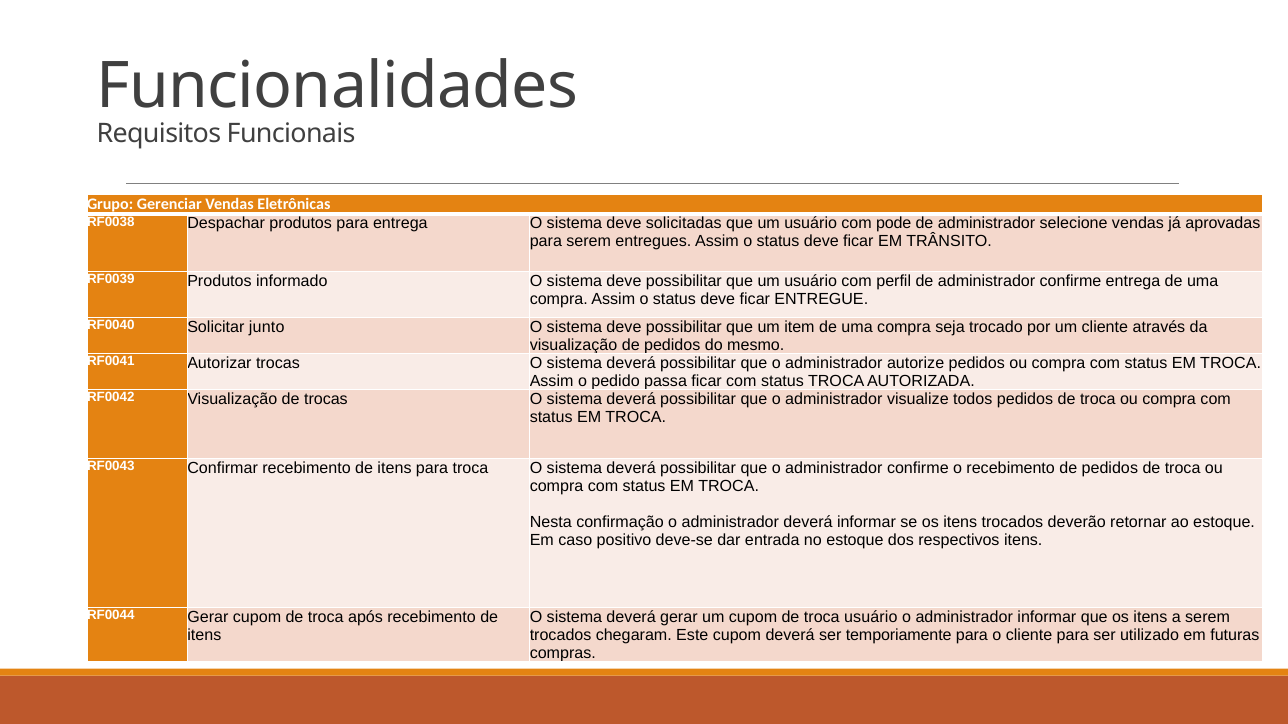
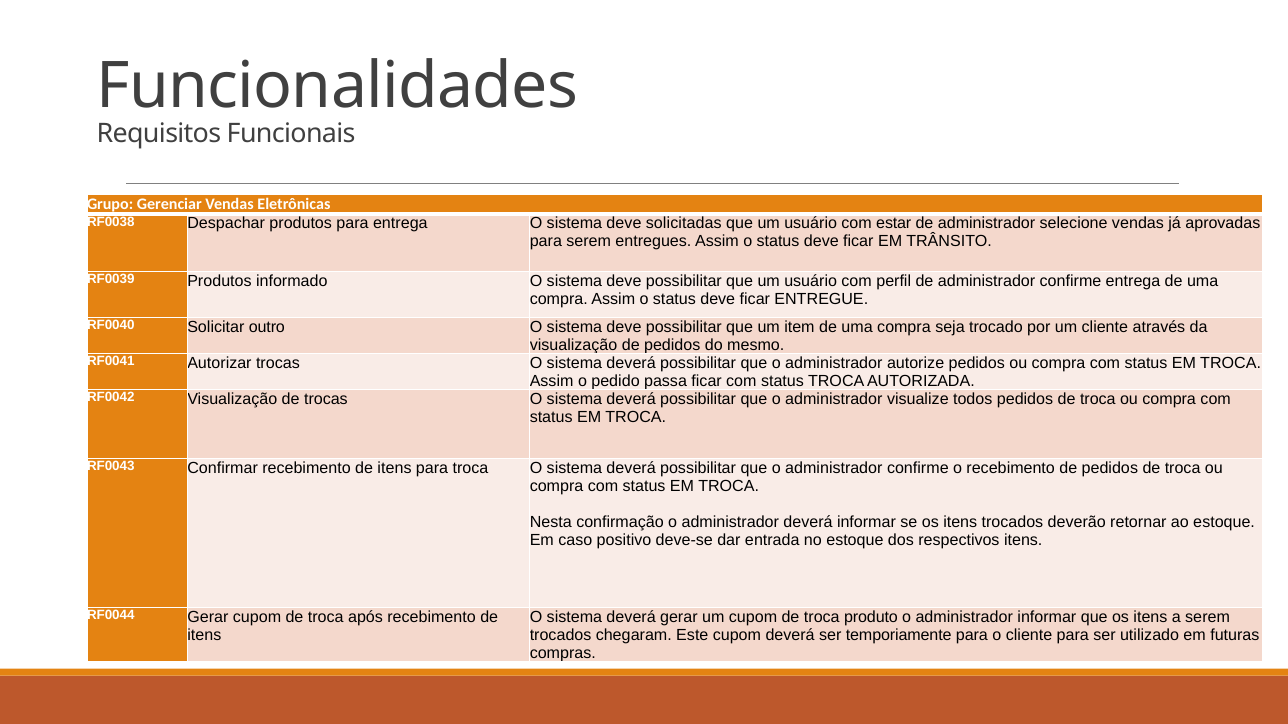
pode: pode -> estar (894, 224)
junto: junto -> outro (267, 327)
troca usuário: usuário -> produto (871, 618)
